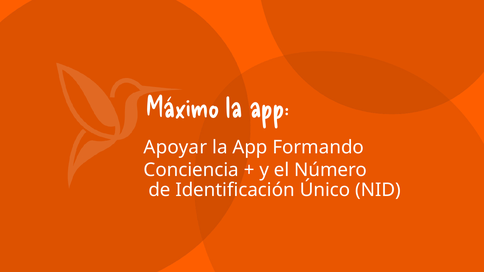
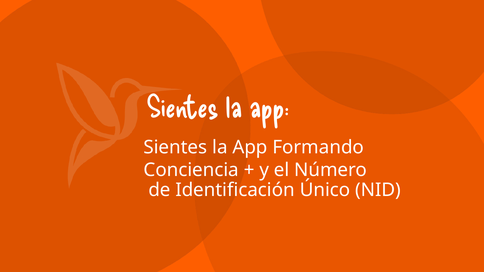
Máximo: Máximo -> Sientes (183, 108)
Apoyar: Apoyar -> Sientes (175, 147)
